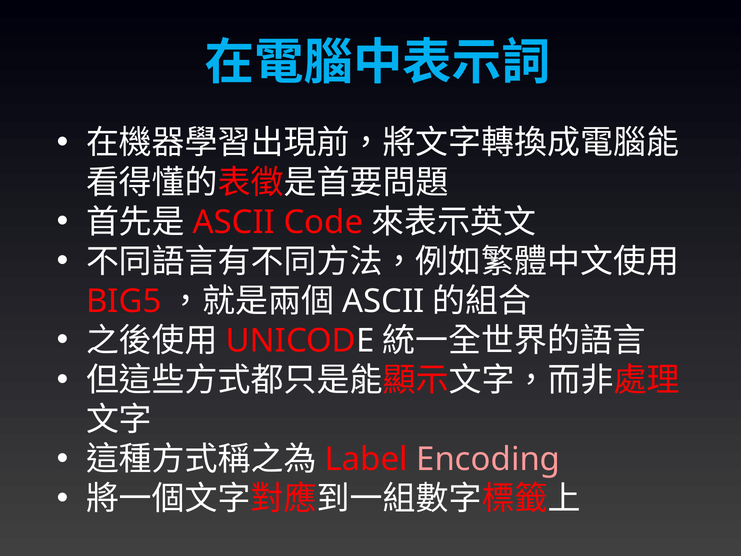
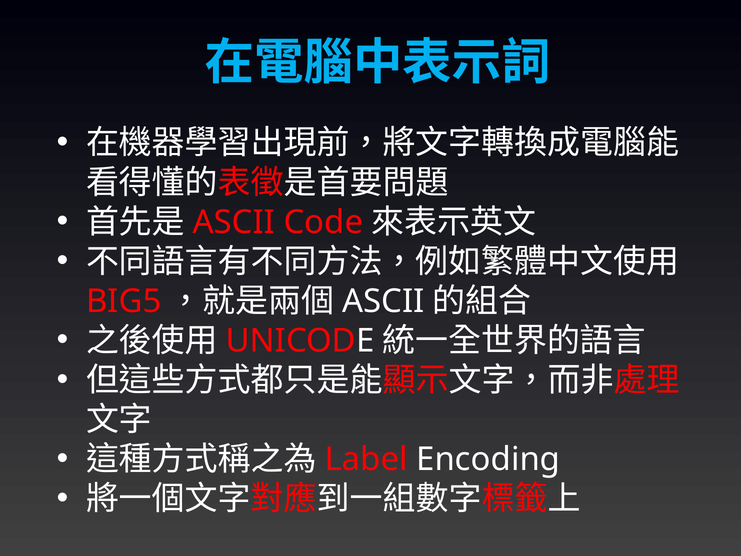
Encoding colour: pink -> white (488, 459)
